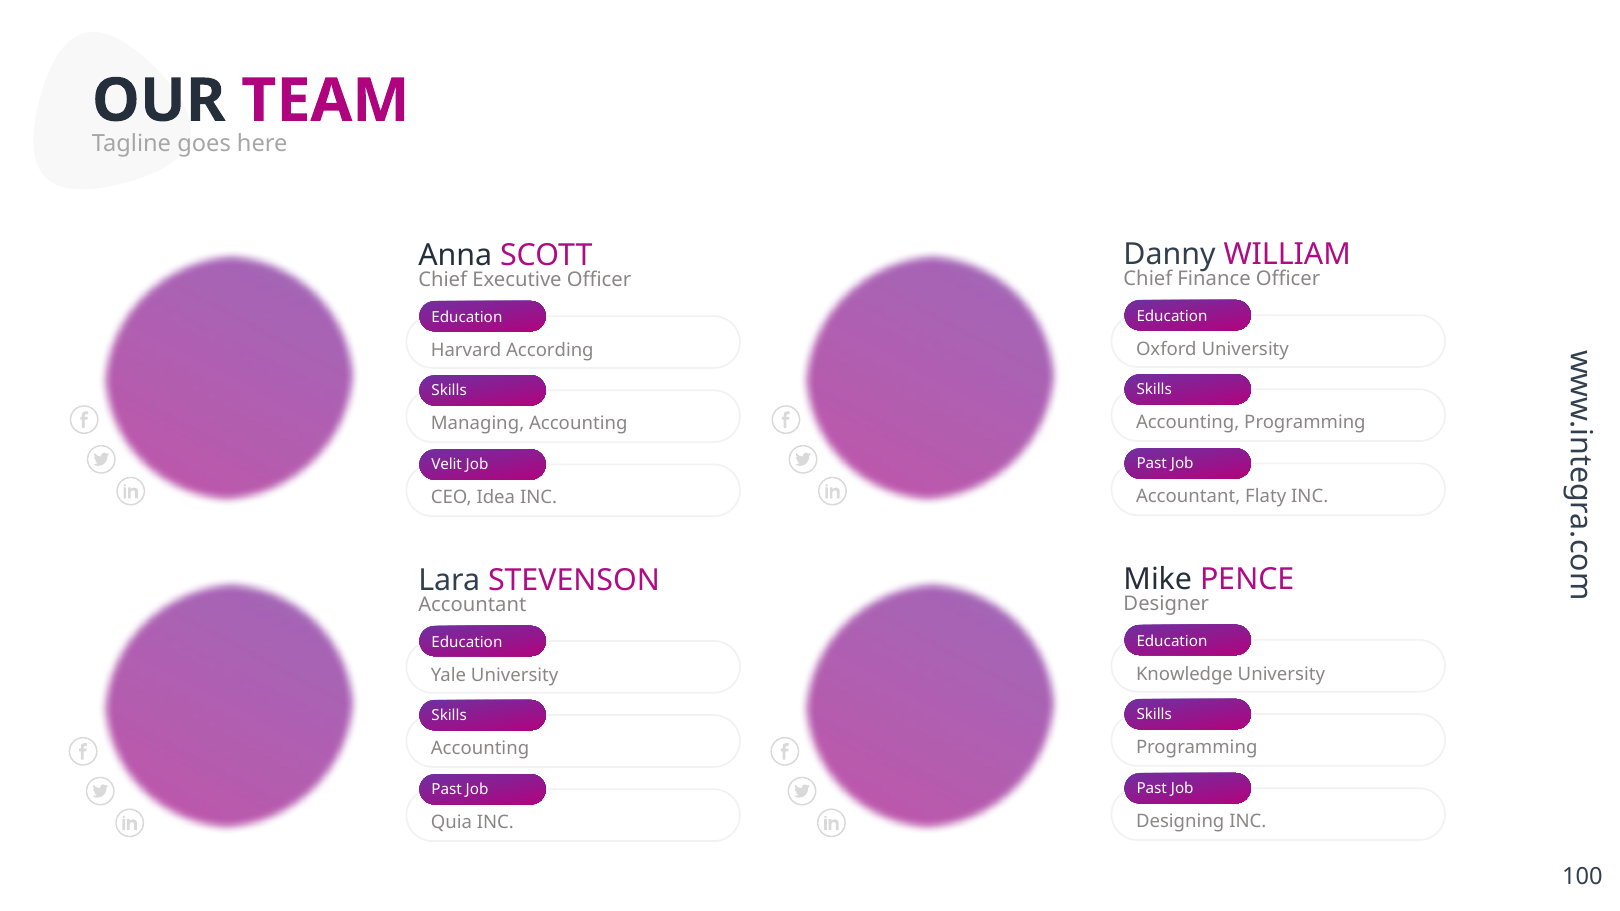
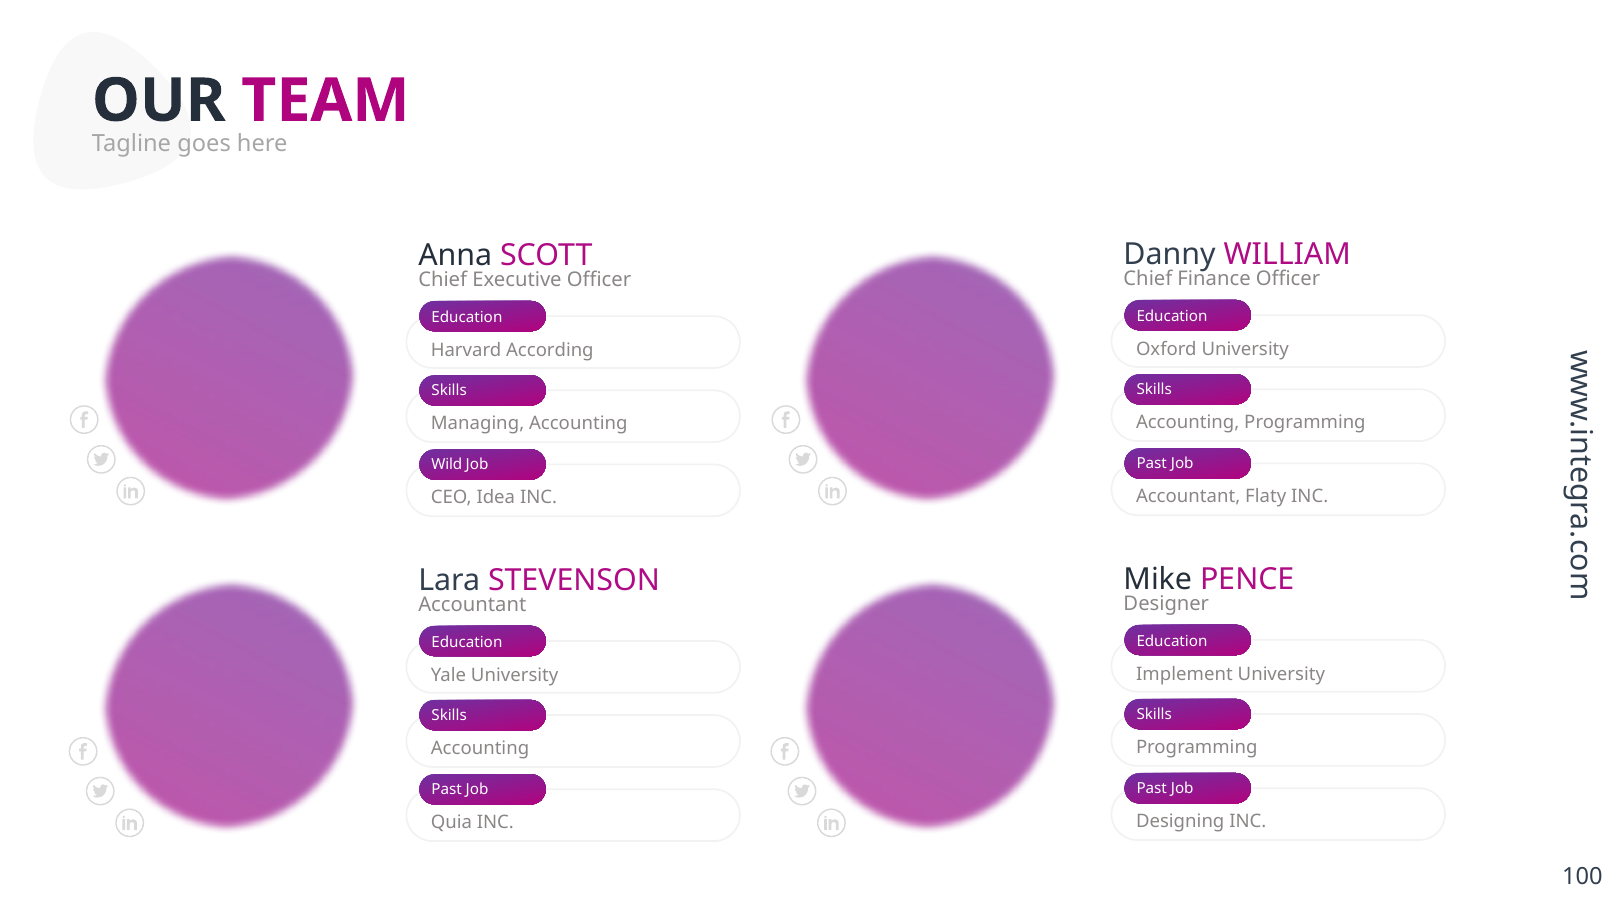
Velit: Velit -> Wild (447, 465)
Knowledge: Knowledge -> Implement (1184, 674)
